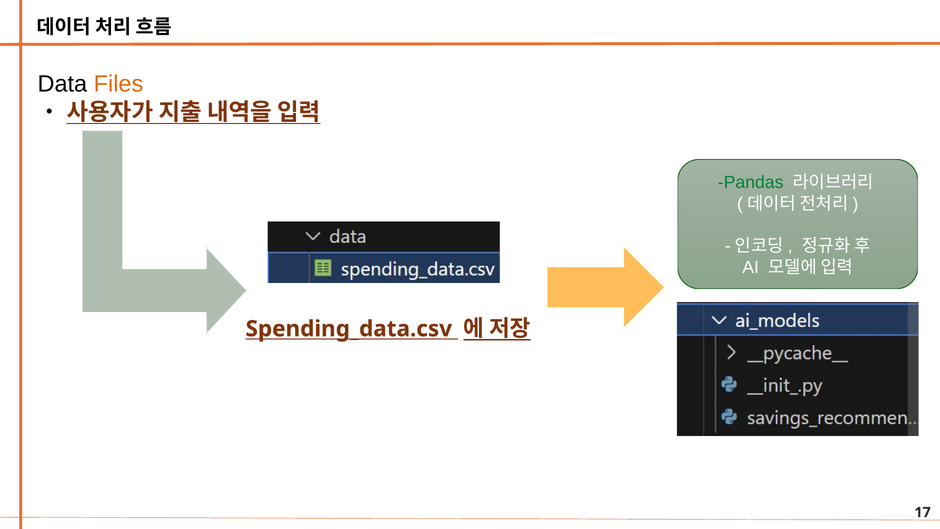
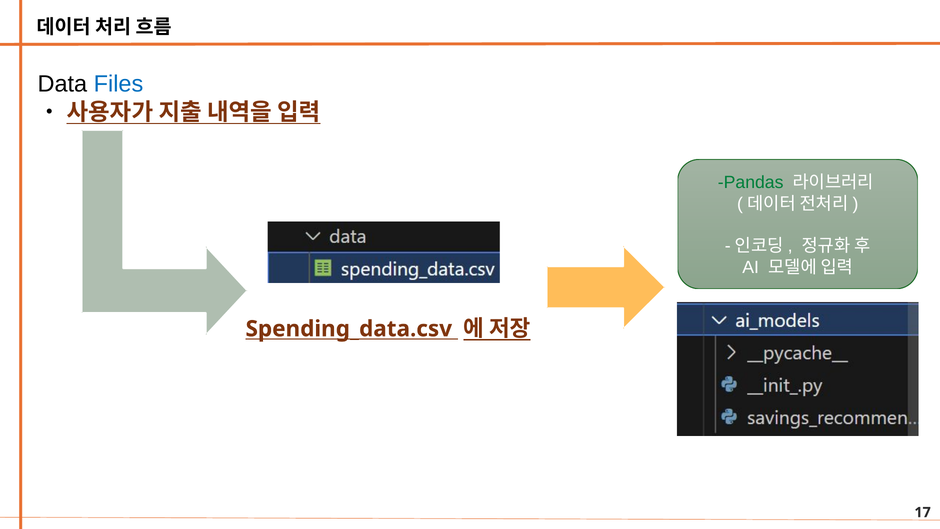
Files colour: orange -> blue (119, 84)
